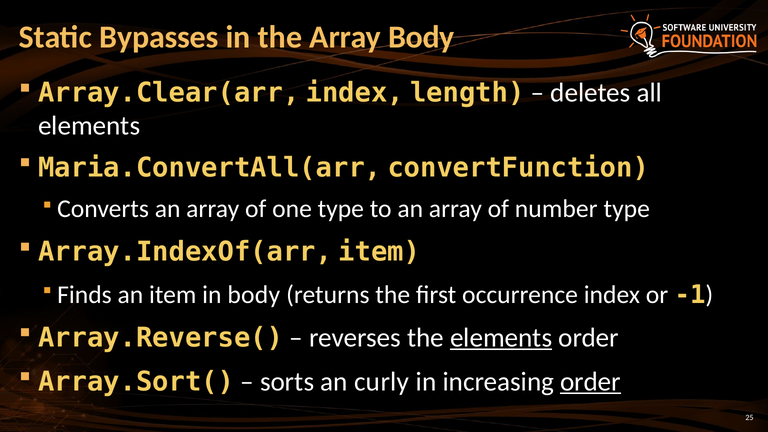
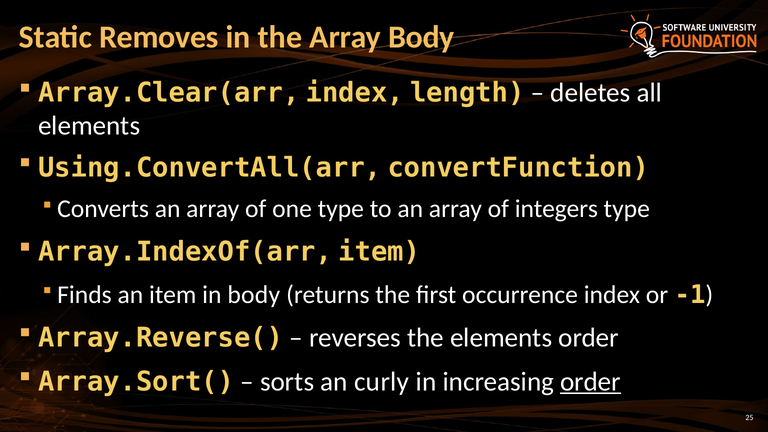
Bypasses: Bypasses -> Removes (159, 37)
Maria.ConvertAll(arr: Maria.ConvertAll(arr -> Using.ConvertAll(arr (210, 168)
number: number -> integers (556, 209)
elements underline: present -> none (501, 338)
